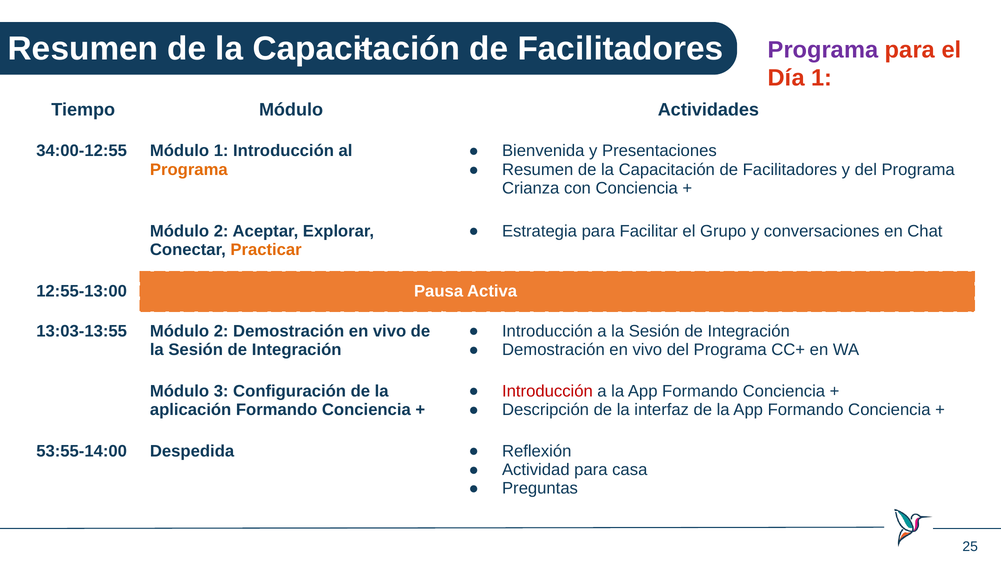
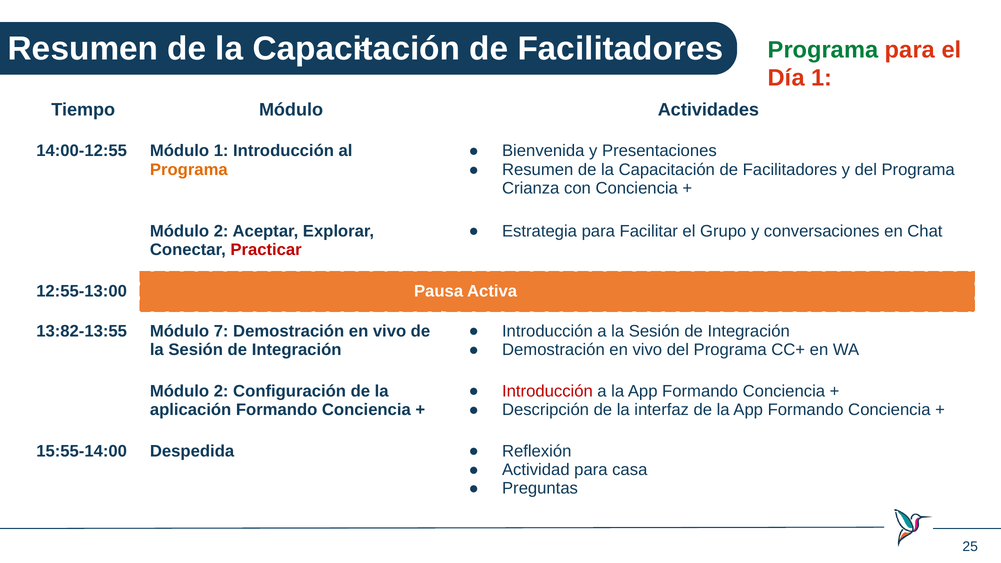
Programa colour: purple -> green (823, 50)
34:00-12:55: 34:00-12:55 -> 14:00-12:55 (82, 151)
Practicar colour: orange -> red (266, 250)
13:03-13:55: 13:03-13:55 -> 13:82-13:55 (82, 331)
2: 2 -> 7 (221, 331)
3: 3 -> 2 (221, 391)
53:55-14:00: 53:55-14:00 -> 15:55-14:00 (82, 451)
